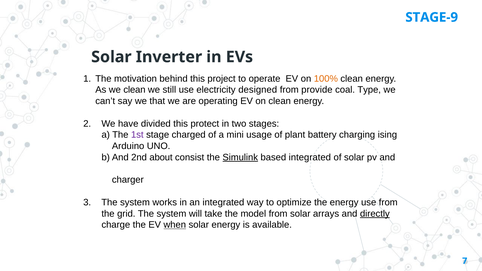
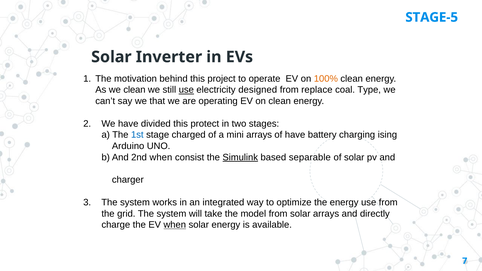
STAGE-9: STAGE-9 -> STAGE-5 (432, 17)
use underline: none -> present (186, 90)
provide: provide -> replace (317, 90)
1st colour: purple -> blue (137, 135)
mini usage: usage -> arrays (259, 135)
of plant: plant -> have (295, 135)
2nd about: about -> when (161, 157)
based integrated: integrated -> separable (310, 157)
directly underline: present -> none (375, 214)
